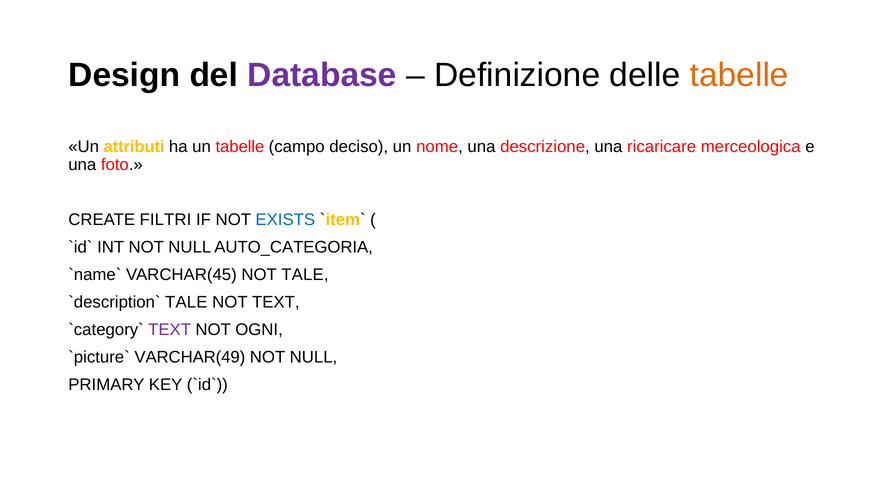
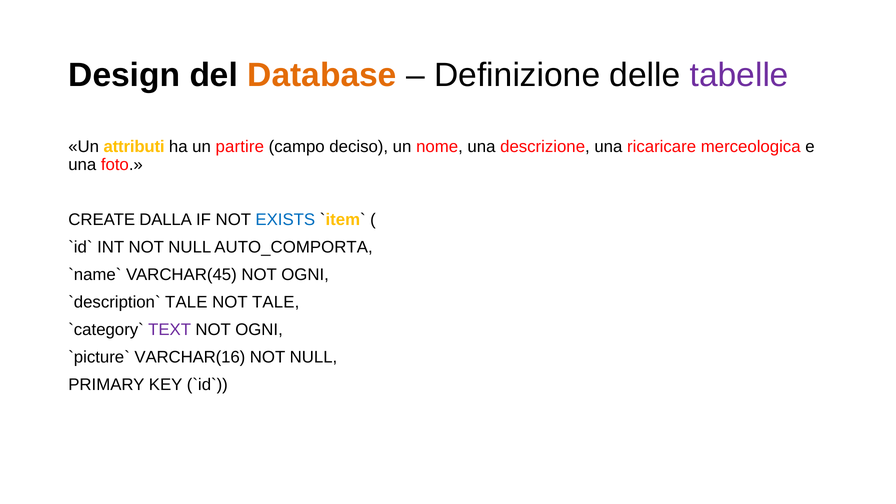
Database colour: purple -> orange (322, 75)
tabelle colour: orange -> purple (739, 75)
un tabelle: tabelle -> partire (240, 147)
FILTRI: FILTRI -> DALLA (166, 220)
AUTO_CATEGORIA: AUTO_CATEGORIA -> AUTO_COMPORTA (294, 247)
VARCHAR(45 NOT TALE: TALE -> OGNI (305, 275)
NOT TEXT: TEXT -> TALE (276, 302)
VARCHAR(49: VARCHAR(49 -> VARCHAR(16 (190, 357)
